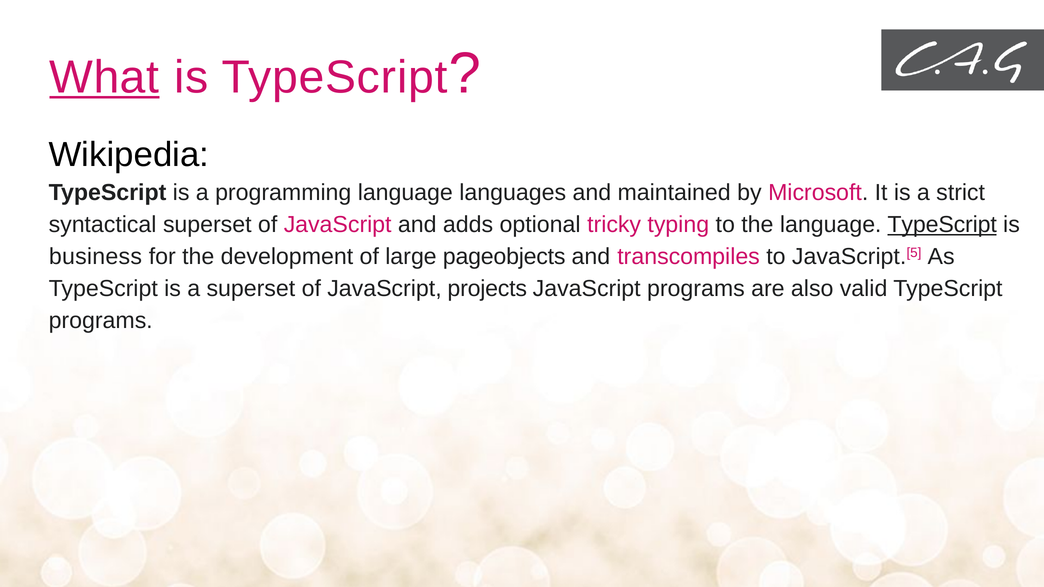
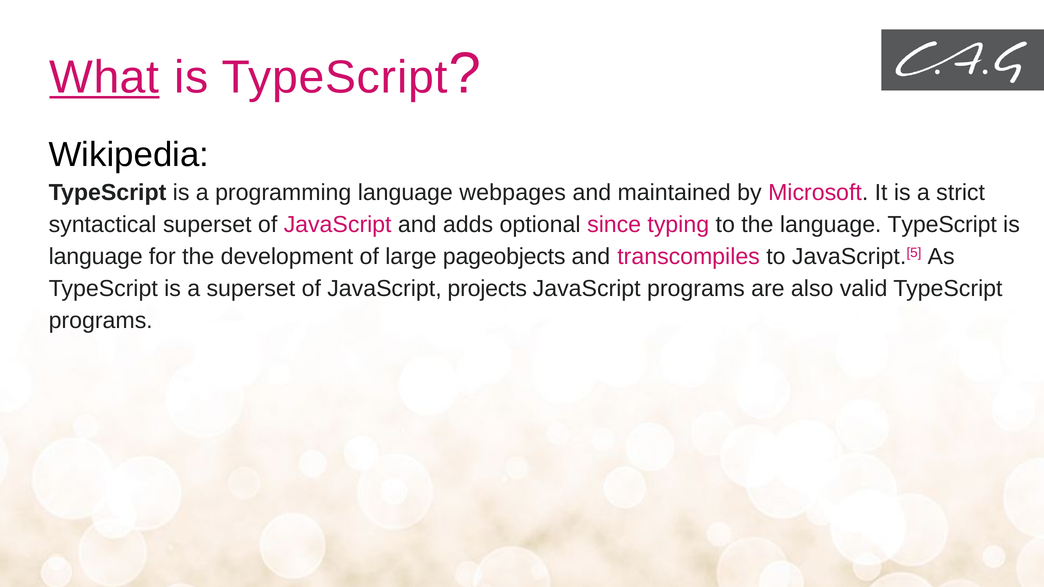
languages: languages -> webpages (513, 193)
tricky: tricky -> since (614, 225)
TypeScript underline: present -> none (942, 225)
business: business -> language (96, 257)
